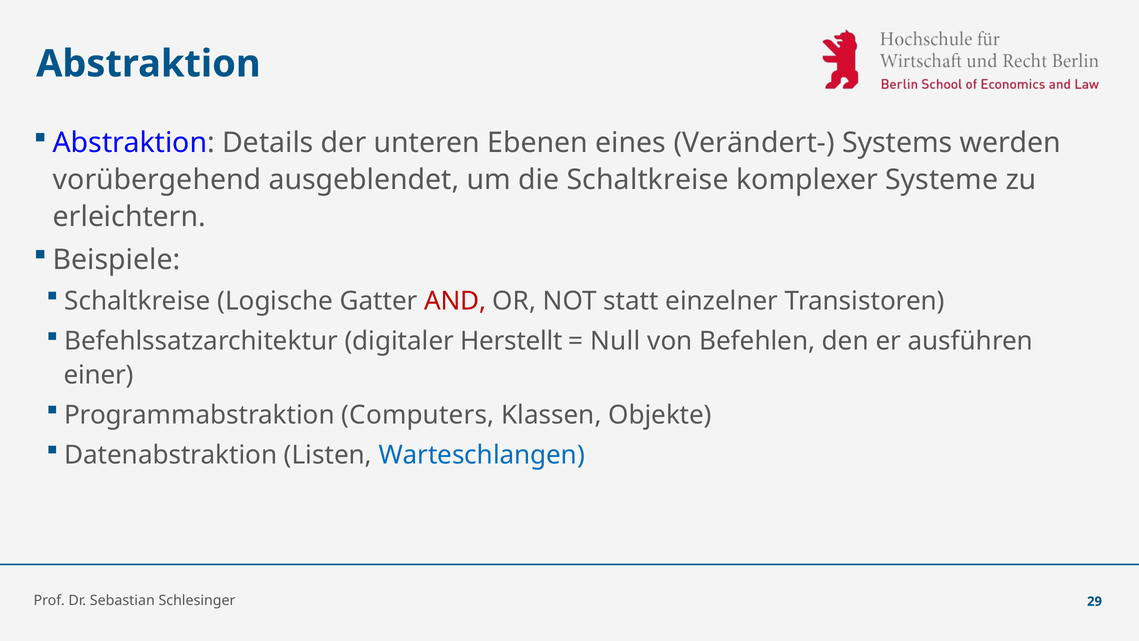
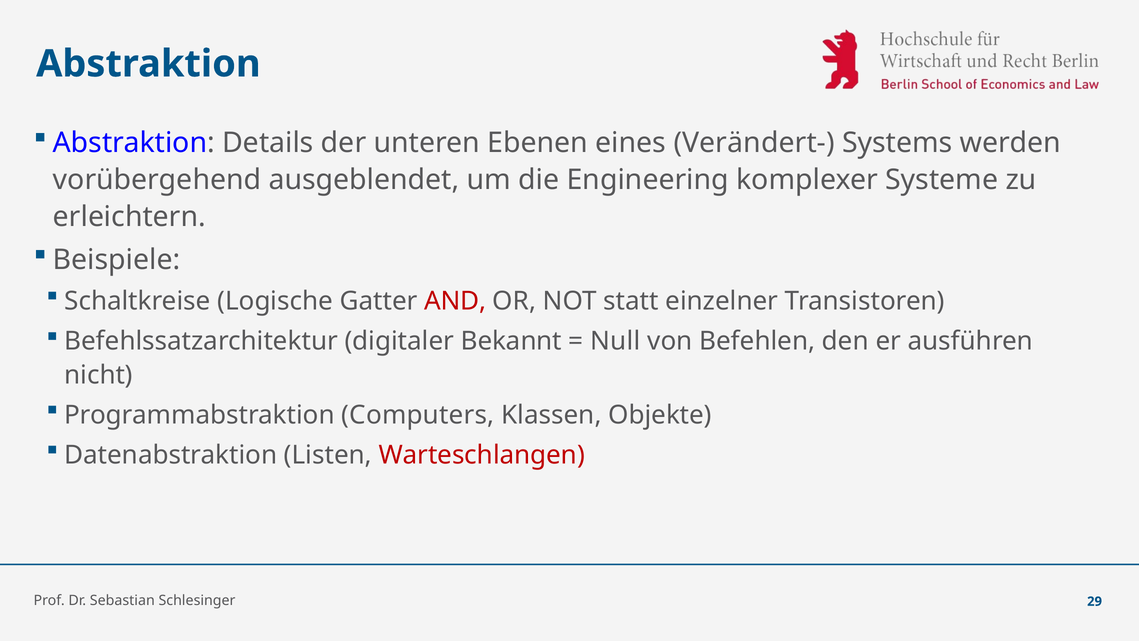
die Schaltkreise: Schaltkreise -> Engineering (648, 180)
Herstellt: Herstellt -> Bekannt (511, 341)
einer: einer -> nicht (99, 375)
Warteschlangen colour: blue -> red (482, 455)
